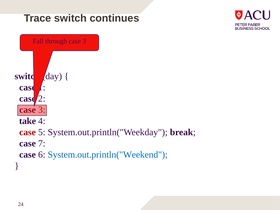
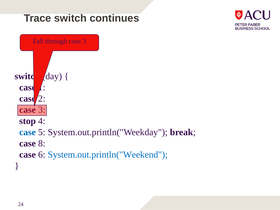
take: take -> stop (28, 121)
case colour: red -> blue (28, 132)
7: 7 -> 8 (42, 143)
